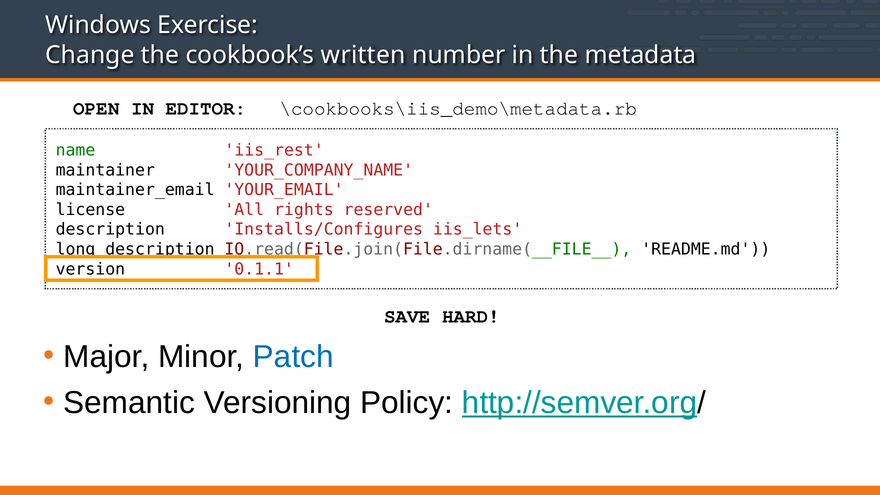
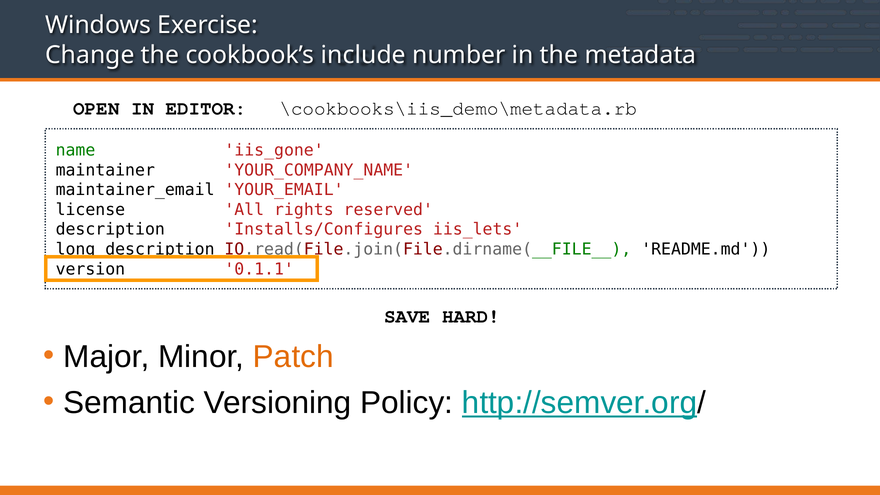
written: written -> include (363, 55)
iis_rest: iis_rest -> iis_gone (274, 150)
Patch colour: blue -> orange (293, 357)
